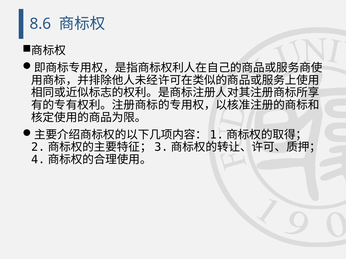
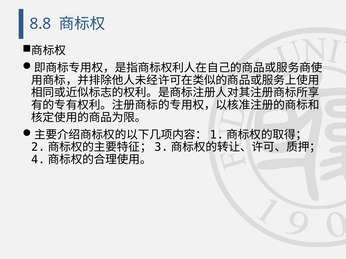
8.6: 8.6 -> 8.8 (40, 24)
